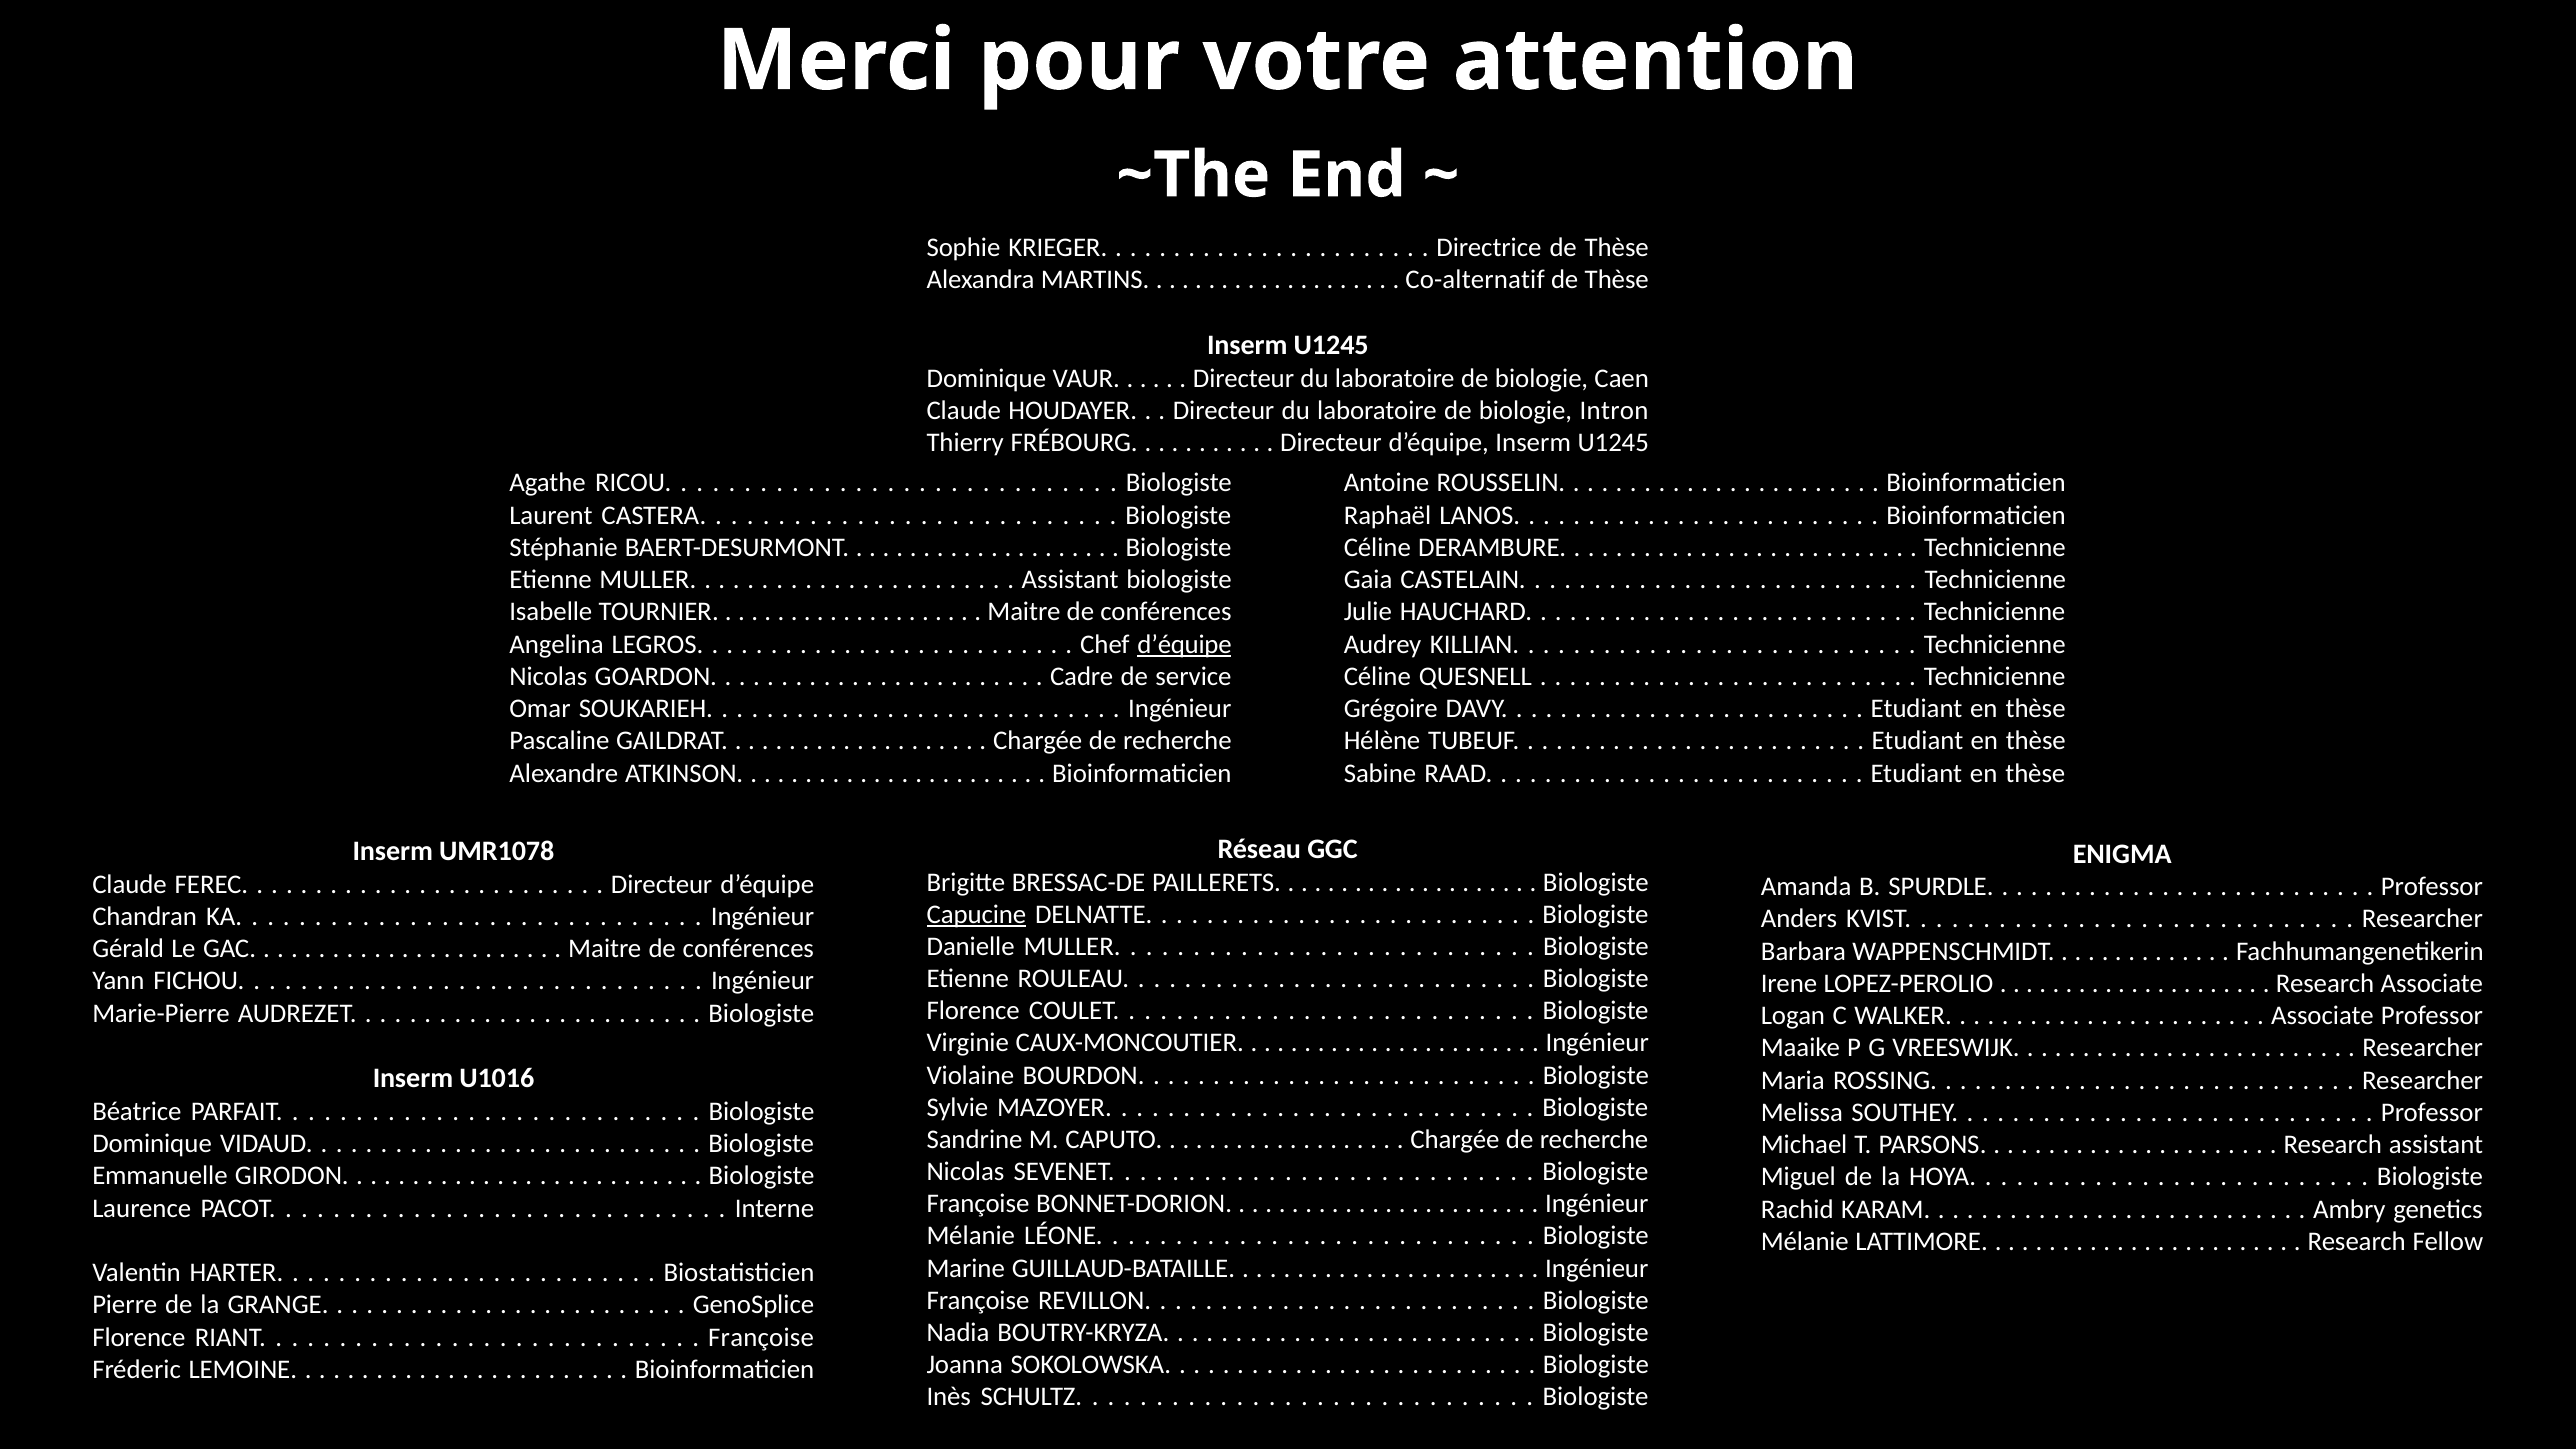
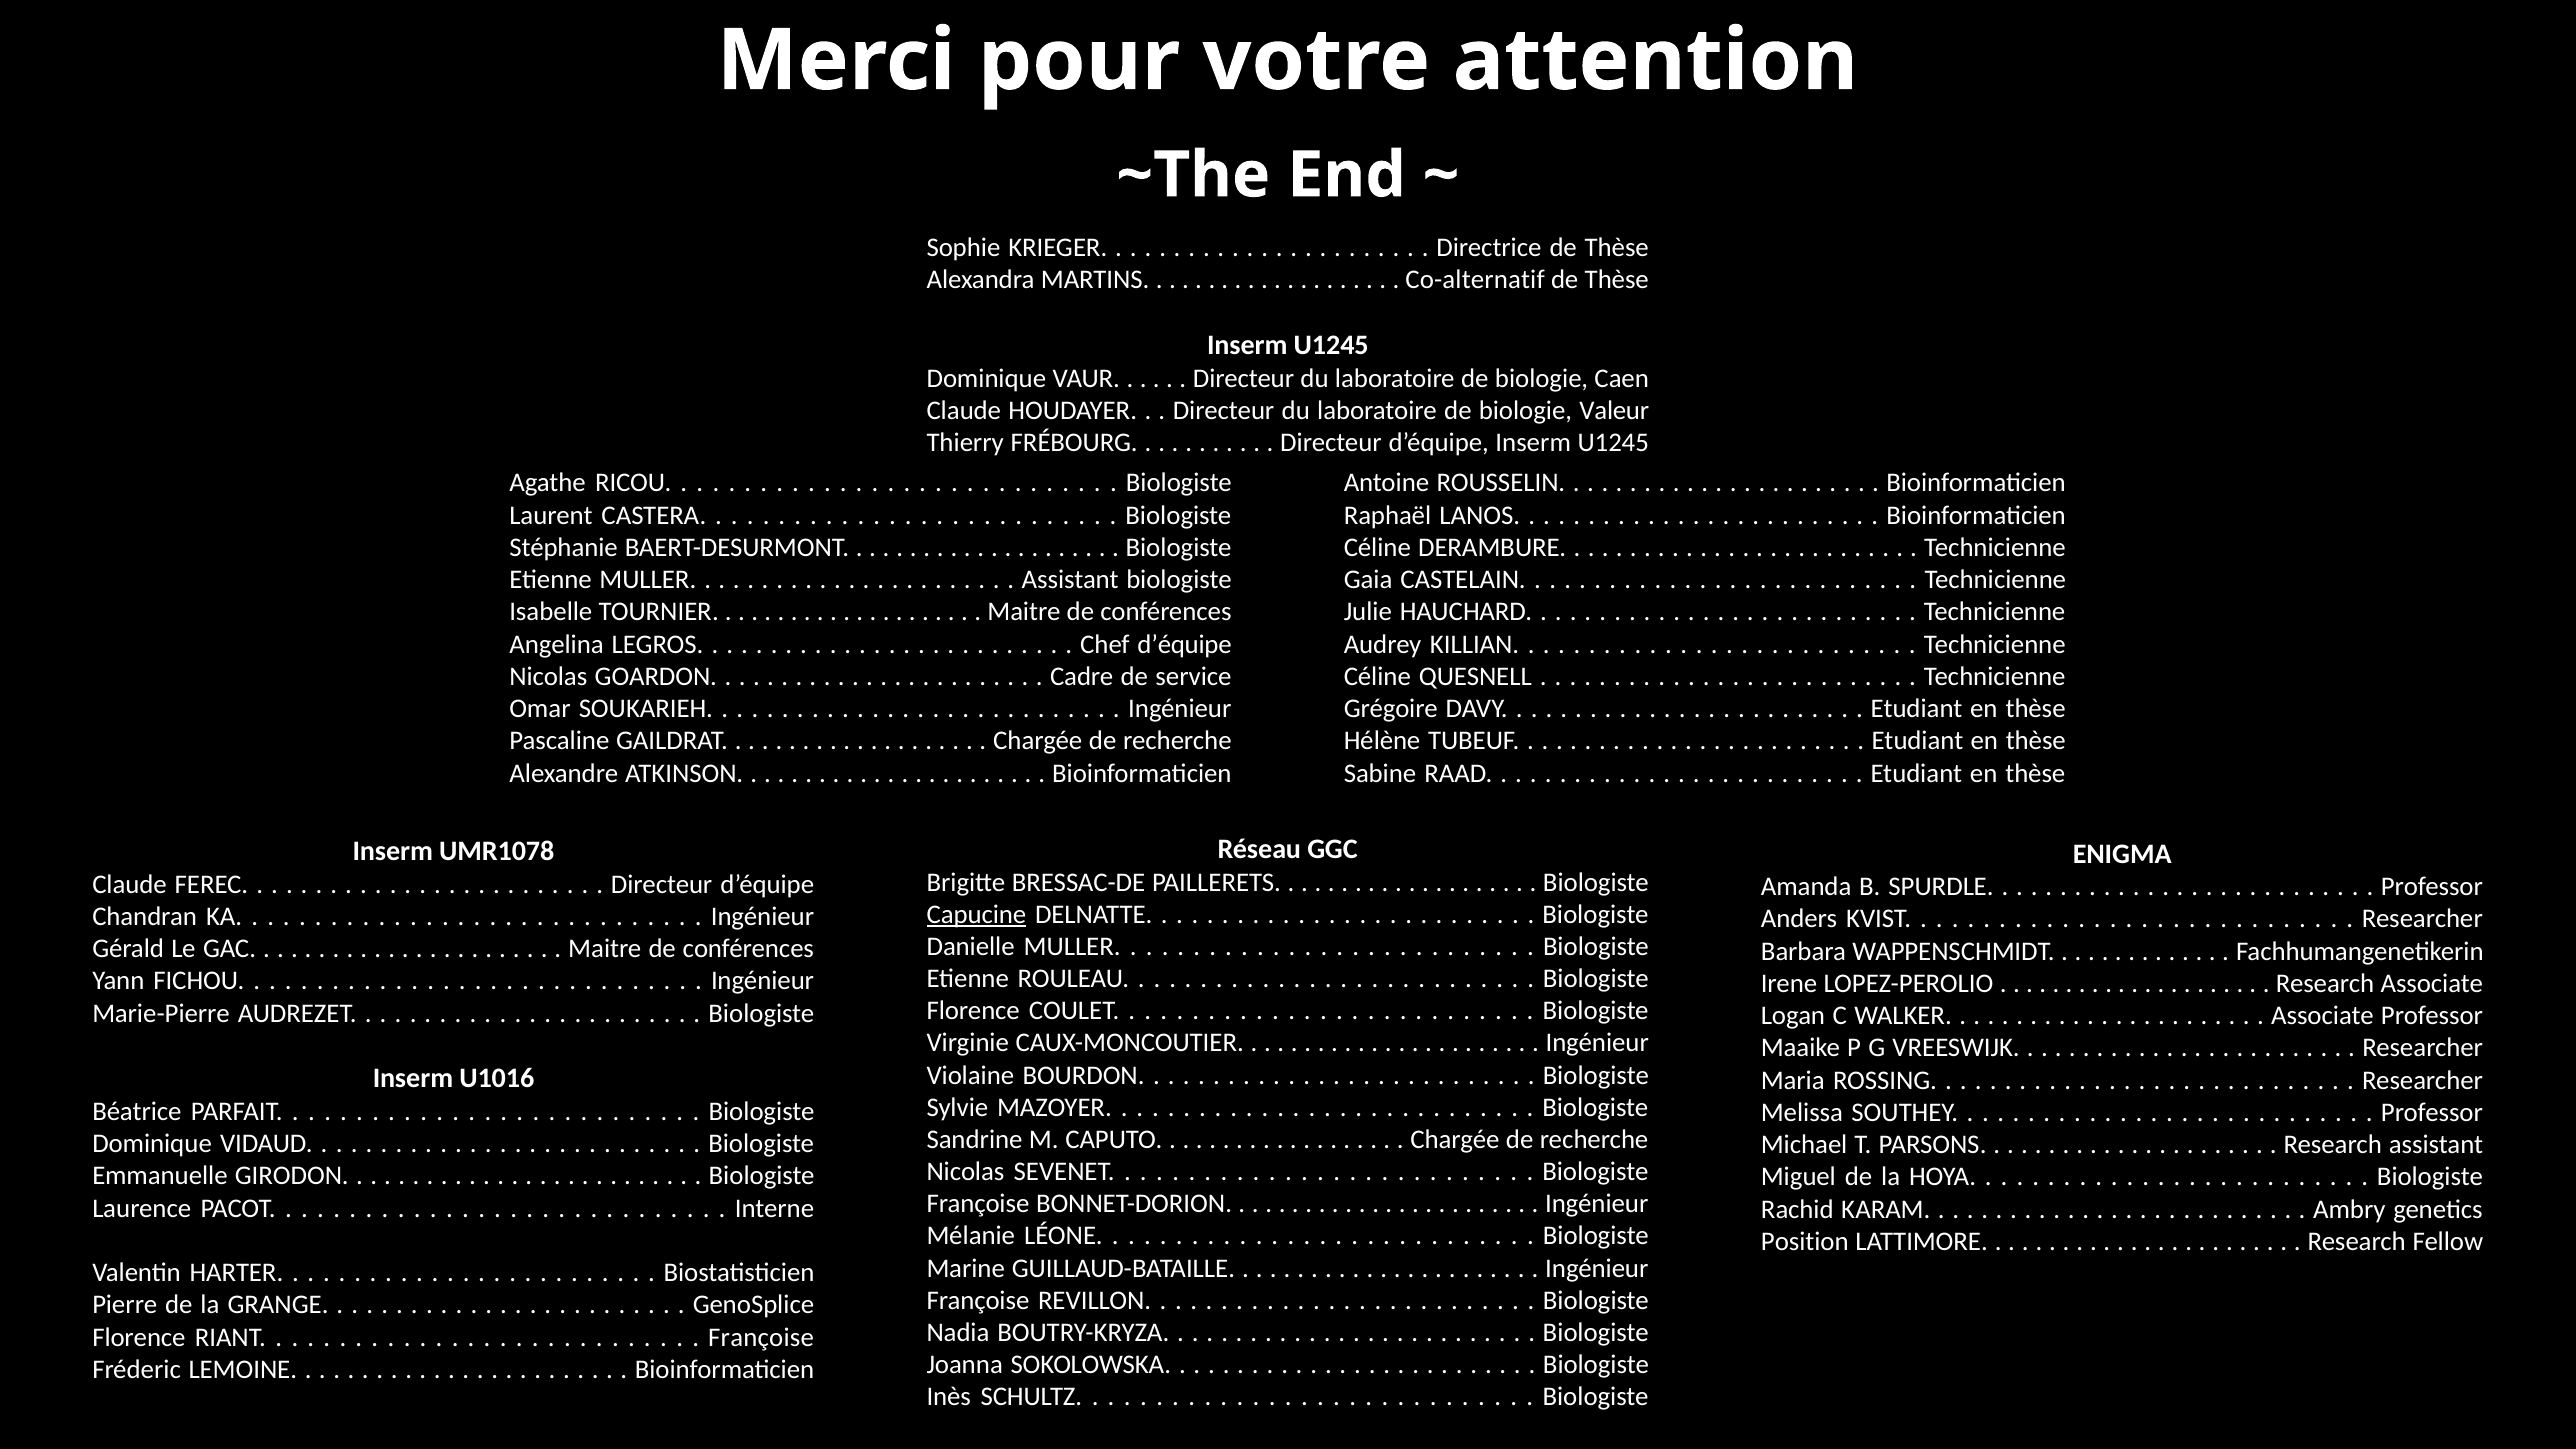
Intron: Intron -> Valeur (1614, 410)
d’équipe underline: present -> none (1185, 644)
Mélanie: Mélanie -> Position (1805, 1242)
